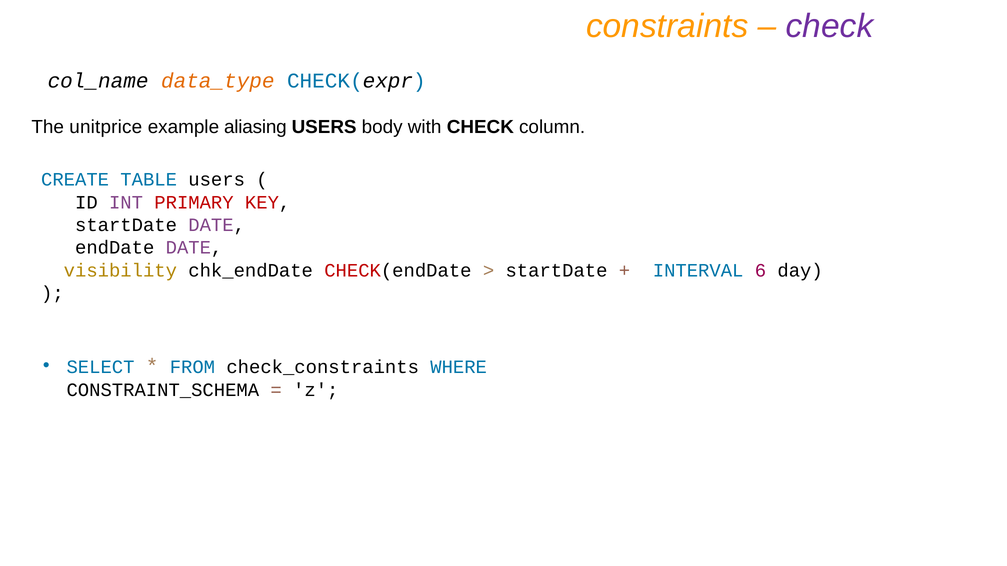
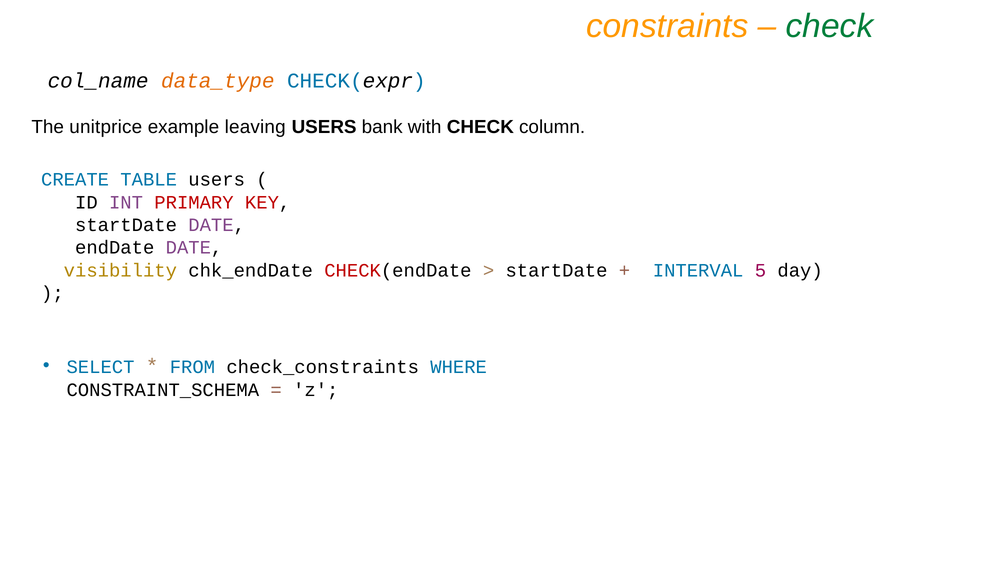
check colour: purple -> green (829, 26)
aliasing: aliasing -> leaving (255, 127)
body: body -> bank (382, 127)
6: 6 -> 5 (760, 271)
